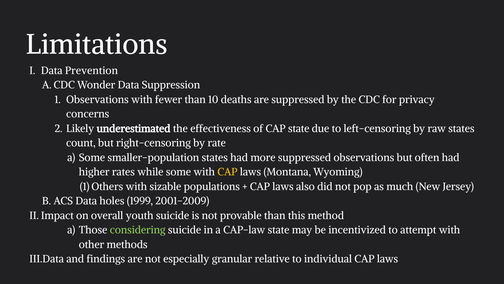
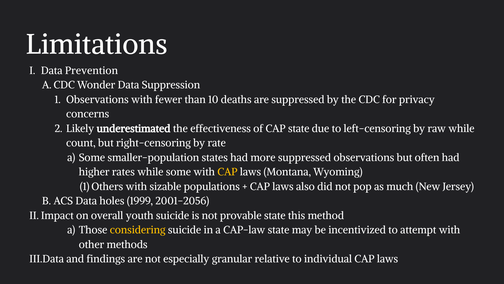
raw states: states -> while (461, 128)
2001-2009: 2001-2009 -> 2001-2056 (182, 201)
provable than: than -> state (275, 215)
considering colour: light green -> yellow (138, 230)
